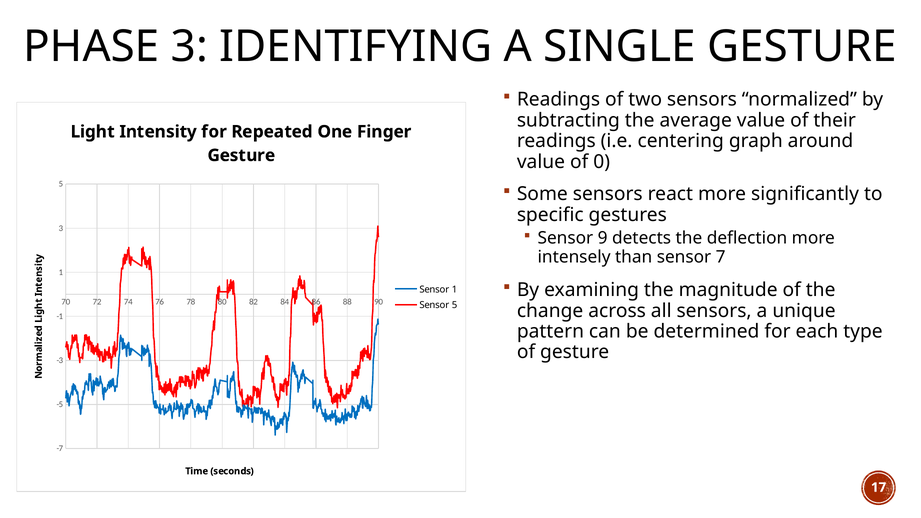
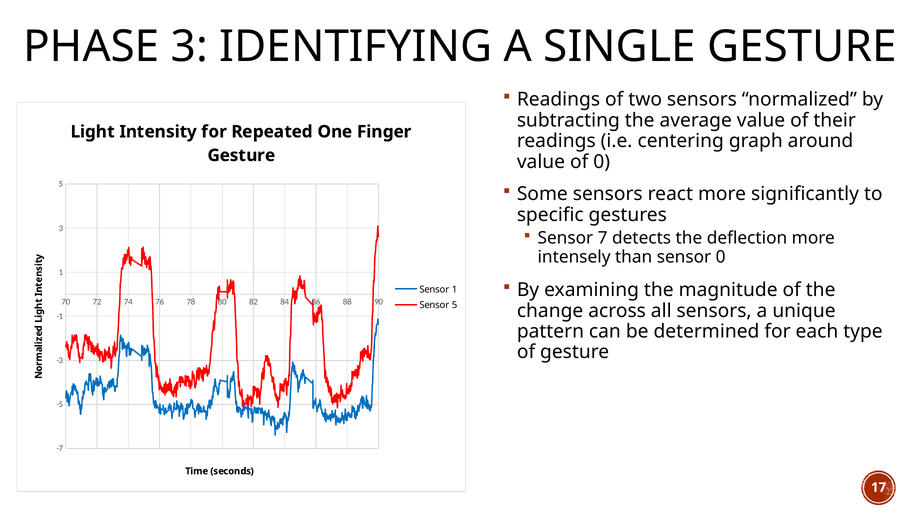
9: 9 -> 7 (603, 238)
sensor 7: 7 -> 0 (721, 257)
